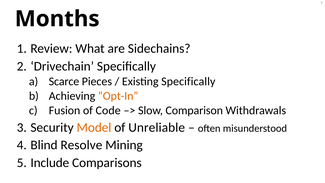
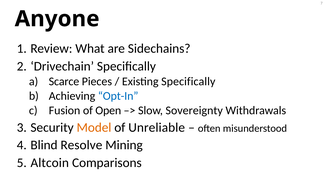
Months: Months -> Anyone (57, 19)
Opt-In colour: orange -> blue (118, 96)
Code: Code -> Open (108, 110)
Comparison: Comparison -> Sovereignty (194, 110)
Include: Include -> Altcoin (50, 163)
